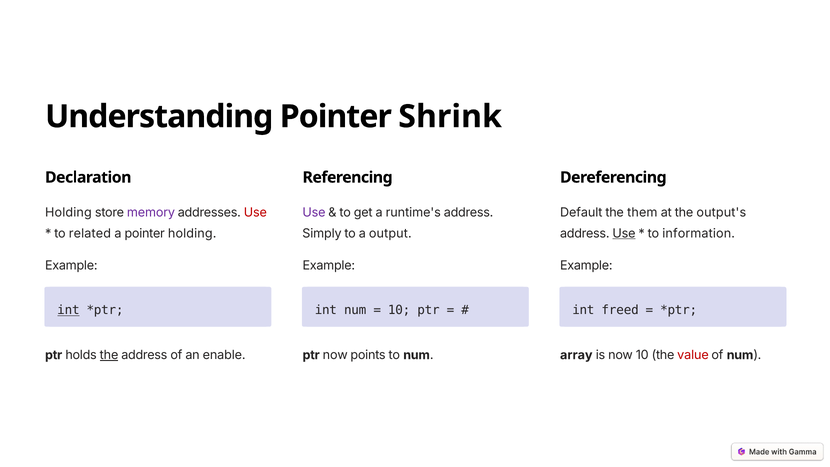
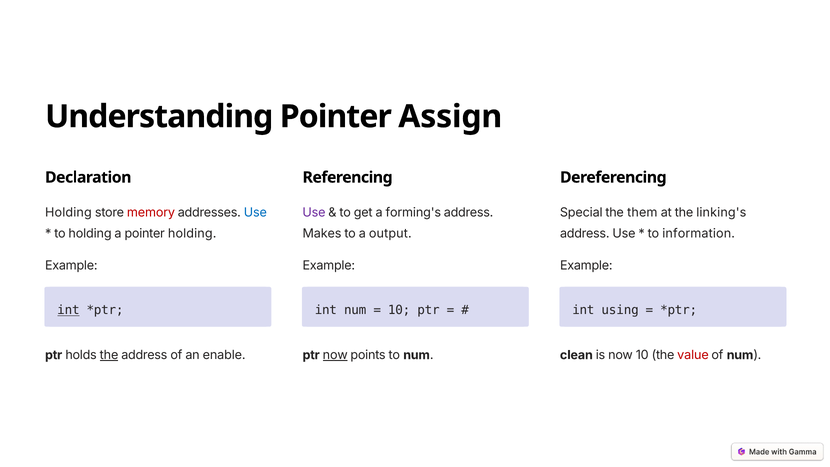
Shrink: Shrink -> Assign (450, 117)
memory colour: purple -> red (151, 213)
Use colour: red -> blue (255, 213)
runtime's: runtime's -> forming's (413, 213)
Default: Default -> Special (581, 213)
output's: output's -> linking's (721, 213)
to related: related -> holding (90, 233)
Simply: Simply -> Makes (322, 233)
Use underline: present -> none (624, 233)
freed: freed -> using (620, 310)
now underline: none -> present (335, 355)
array: array -> clean (576, 355)
